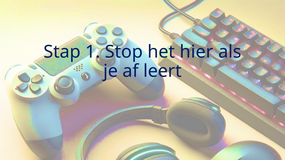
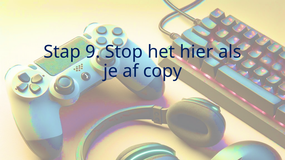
1: 1 -> 9 (93, 52)
leert: leert -> copy (163, 71)
